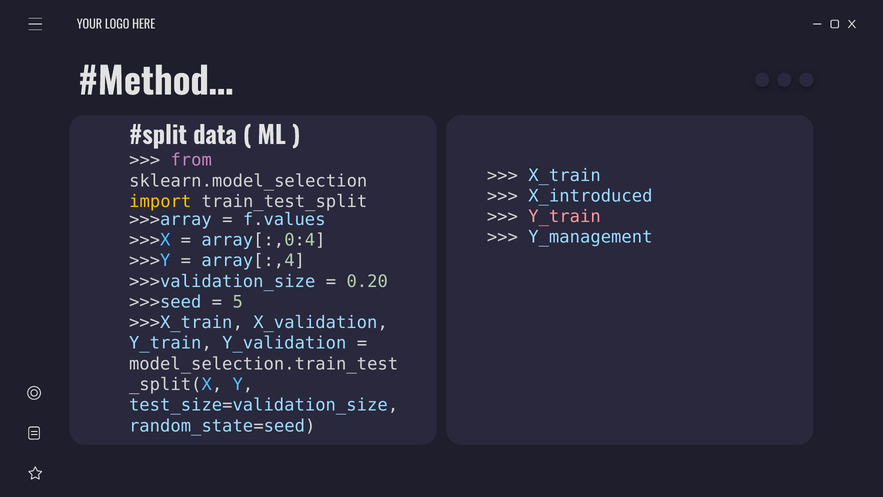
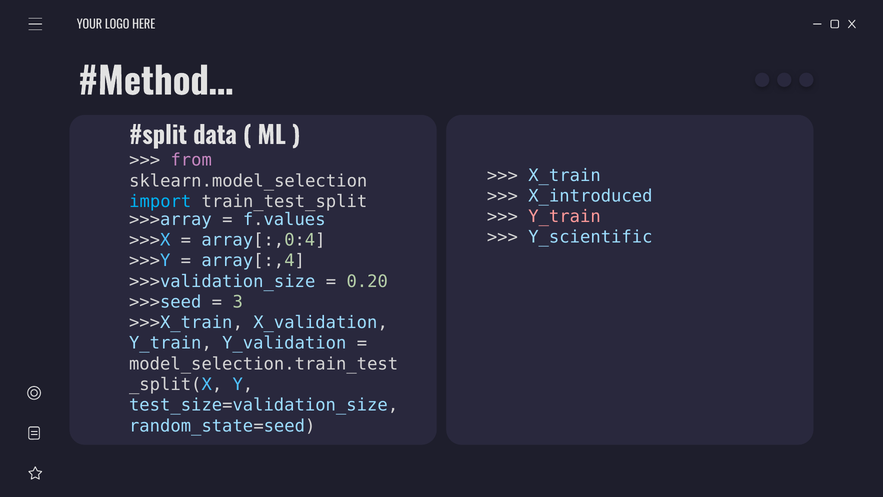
import colour: yellow -> light blue (160, 201)
Y_management: Y_management -> Y_scientific (590, 237)
5: 5 -> 3 (238, 302)
